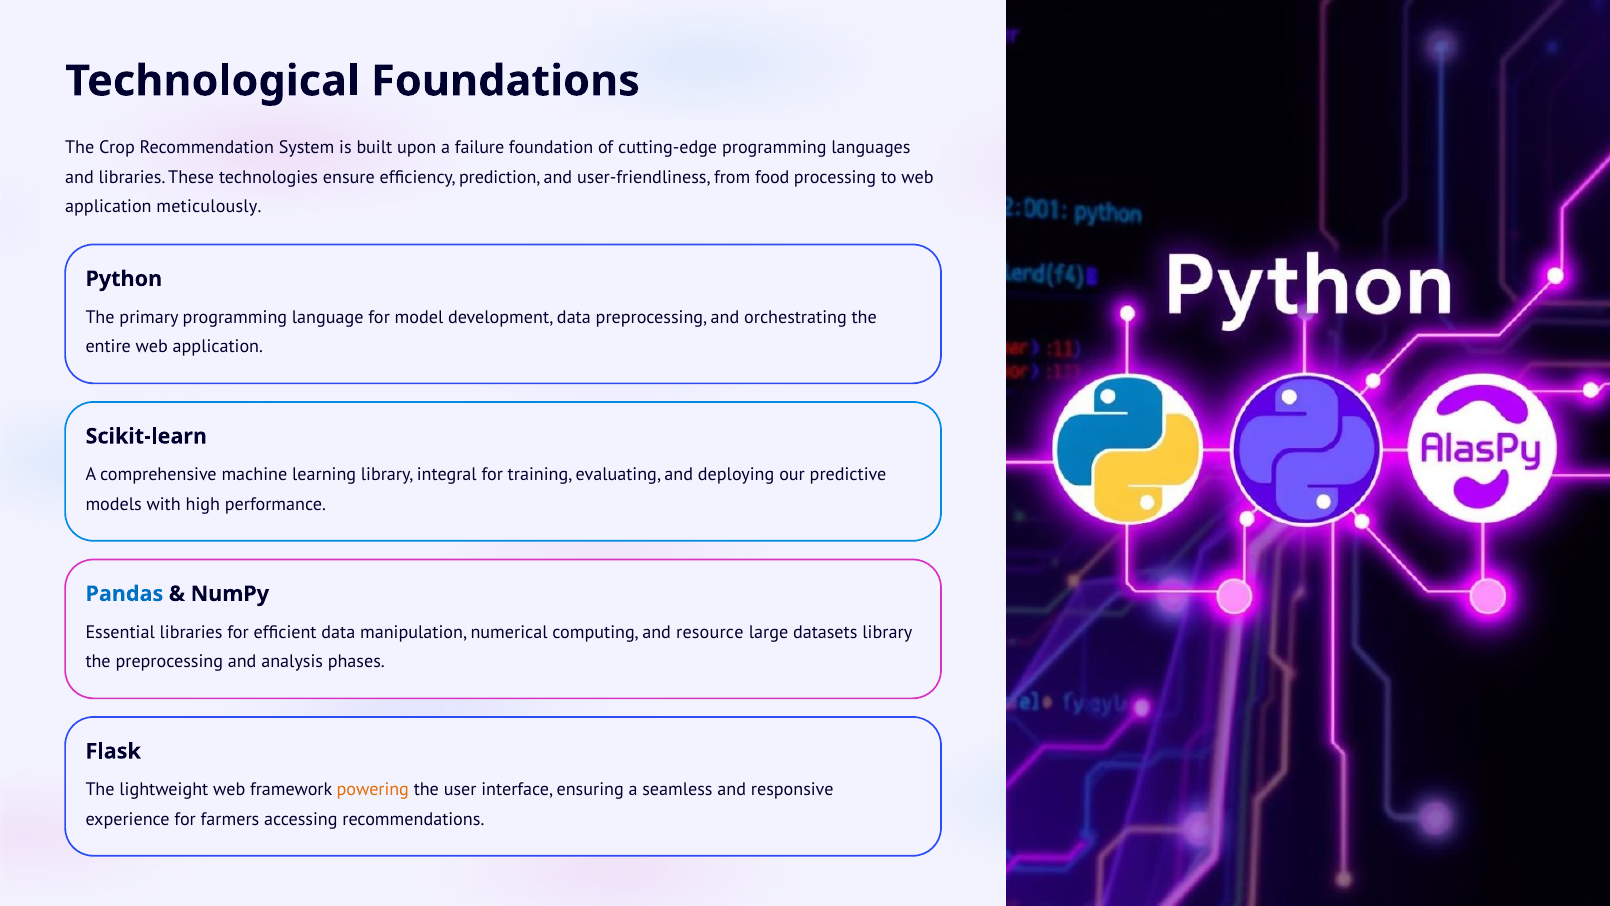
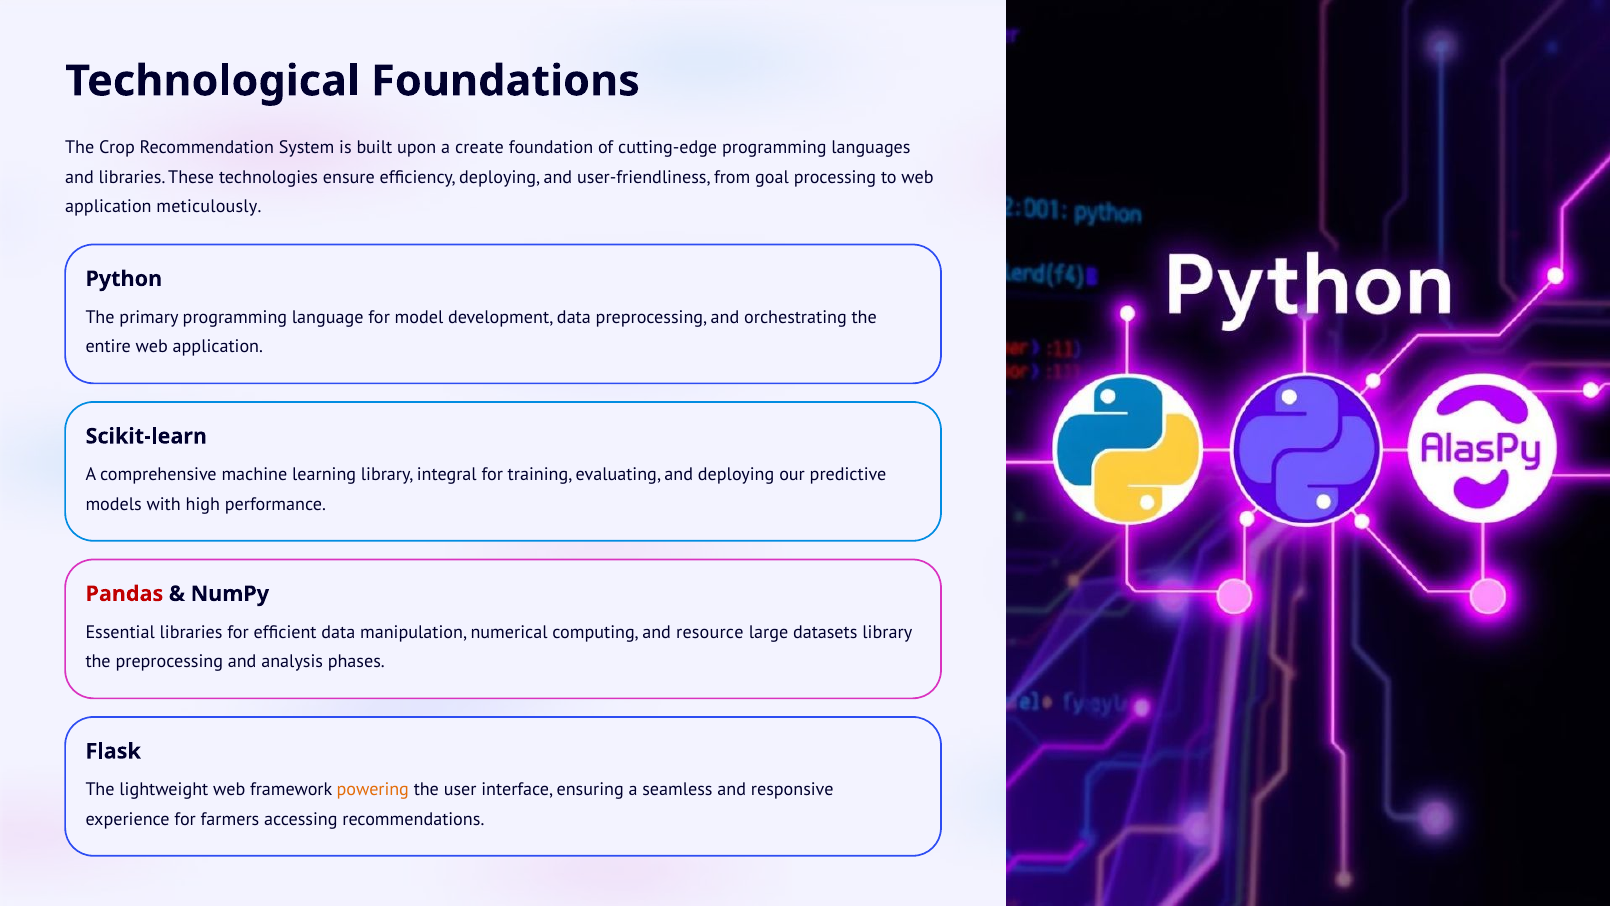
failure: failure -> create (479, 148)
efficiency prediction: prediction -> deploying (500, 177)
food: food -> goal (772, 177)
Pandas colour: blue -> red (124, 594)
